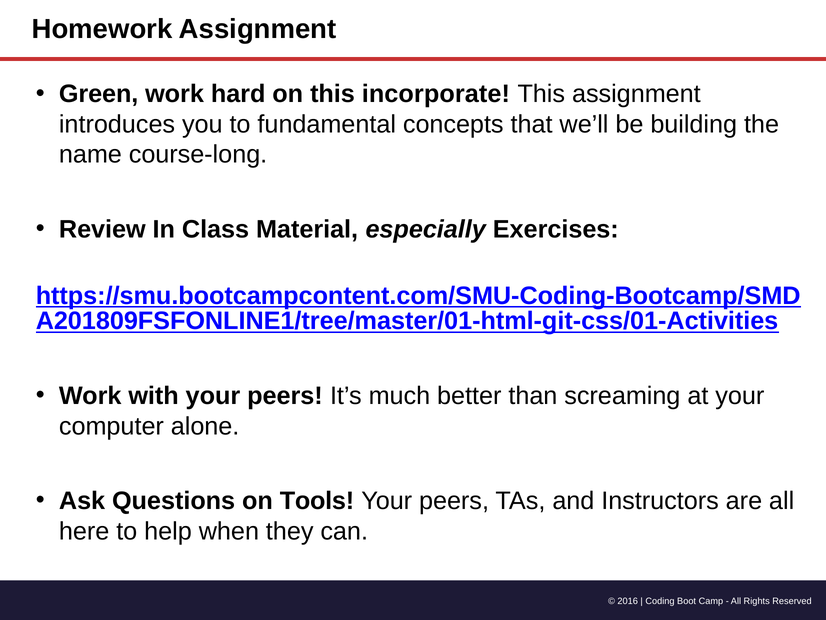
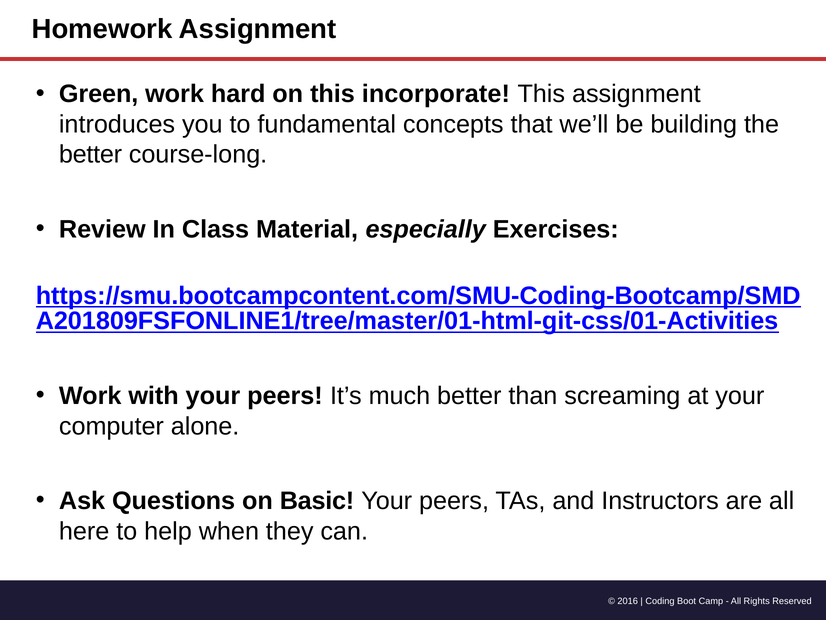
name: name -> better (91, 155)
Tools: Tools -> Basic (317, 501)
